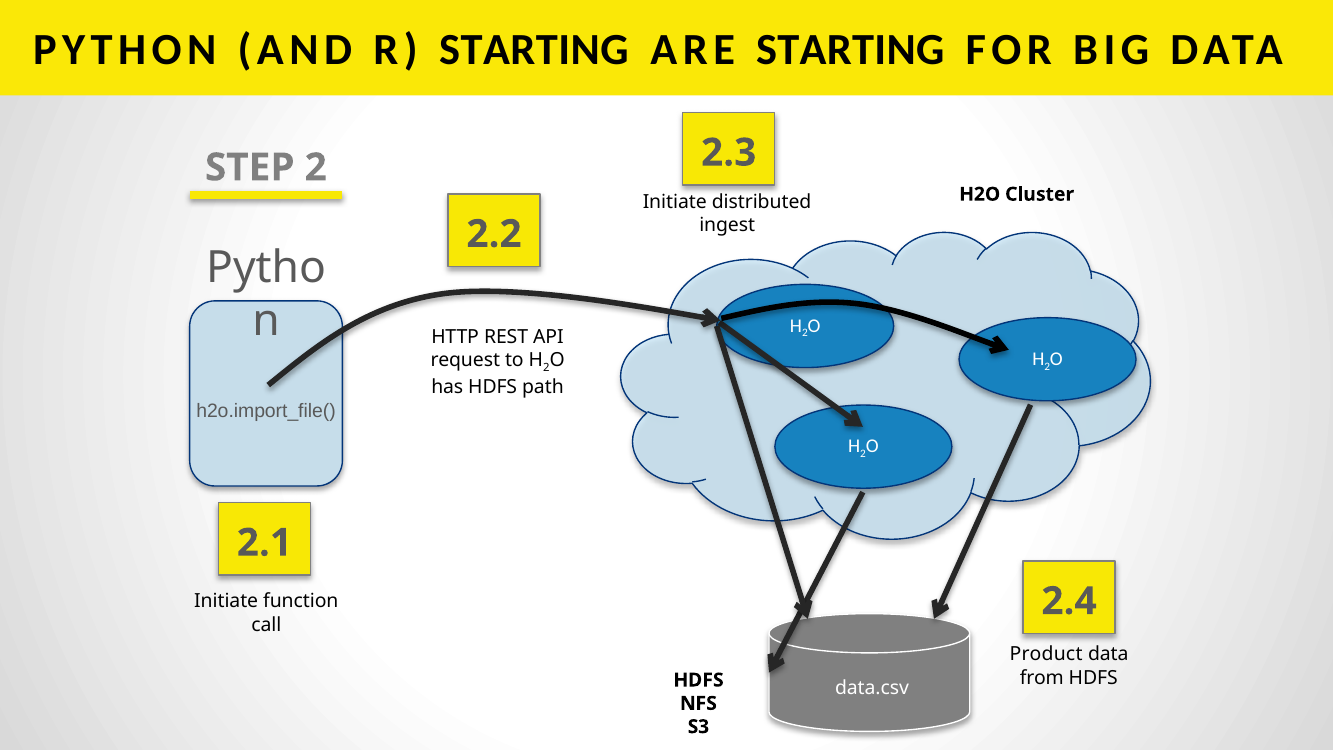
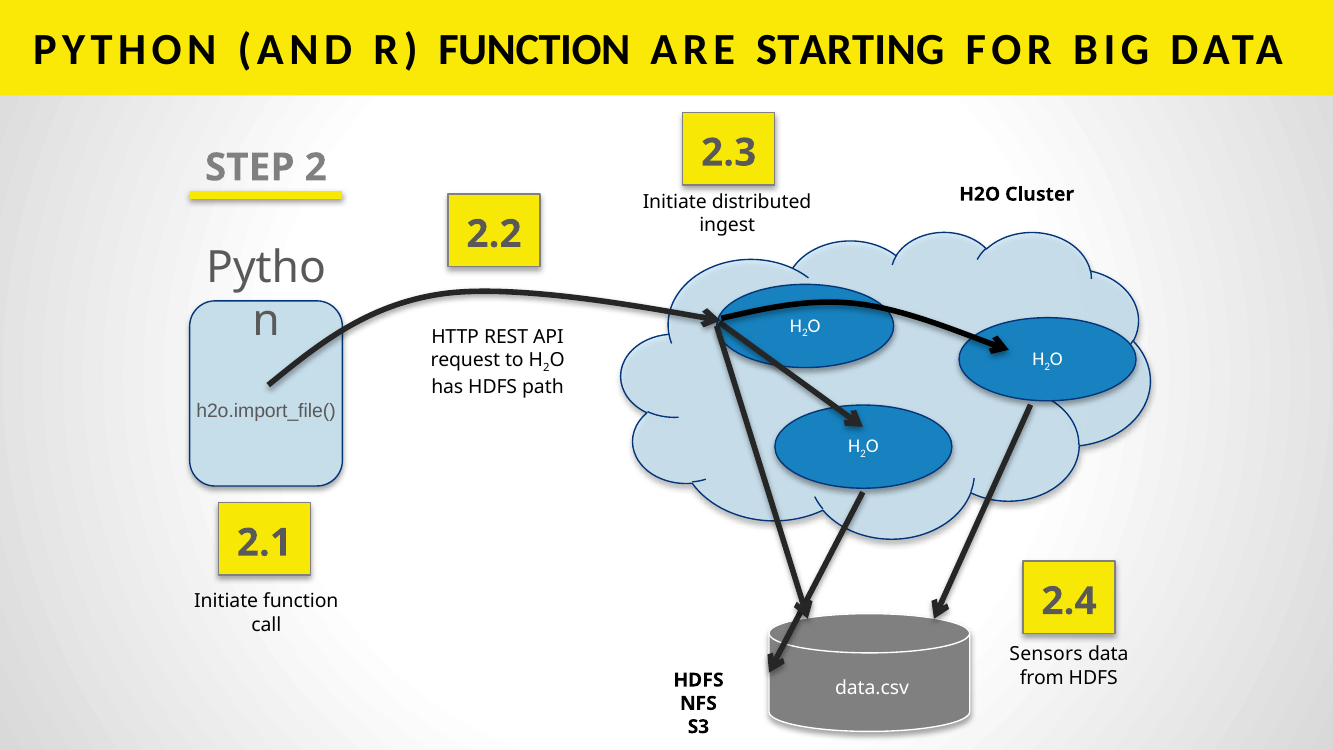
R STARTING: STARTING -> FUNCTION (534, 50)
Product: Product -> Sensors (1046, 654)
